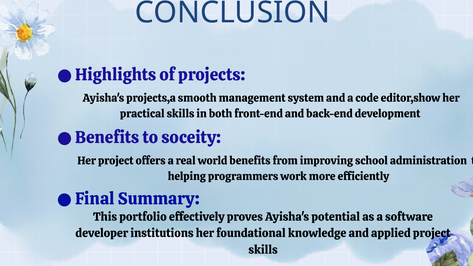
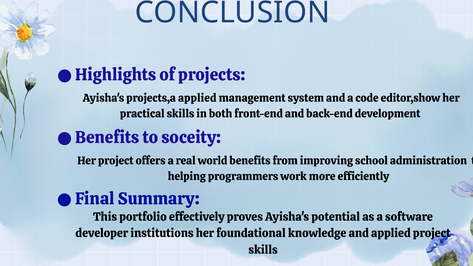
projects,a smooth: smooth -> applied (197, 98)
